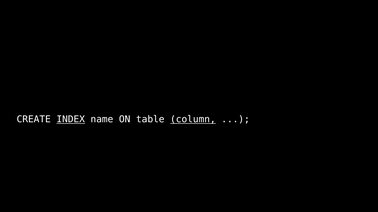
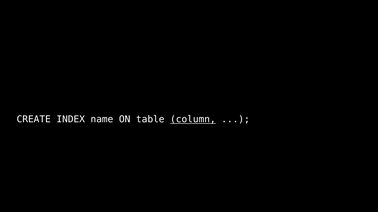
INDEX underline: present -> none (71, 120)
